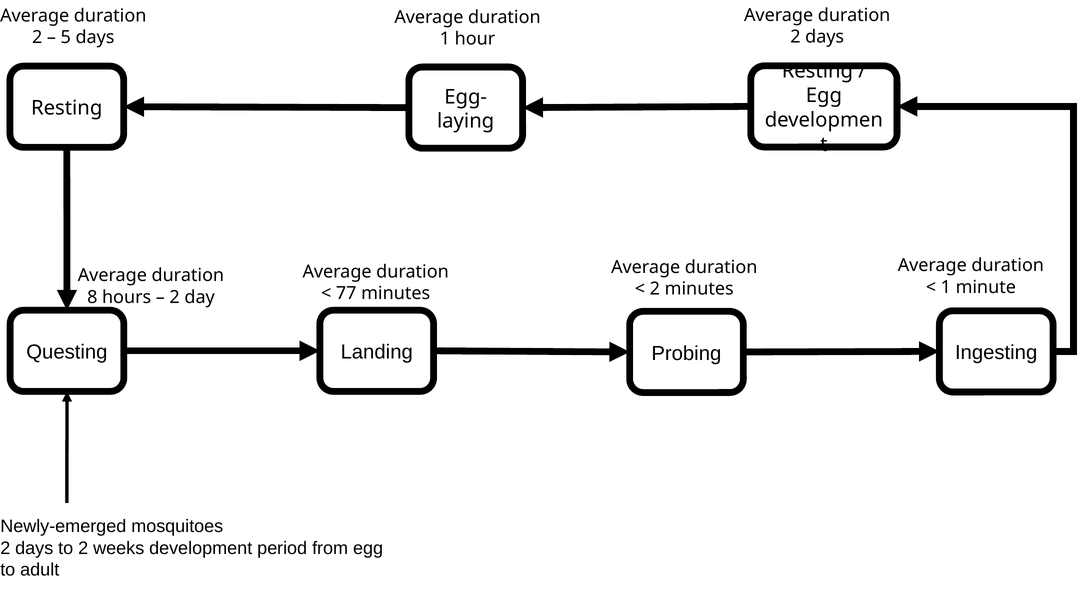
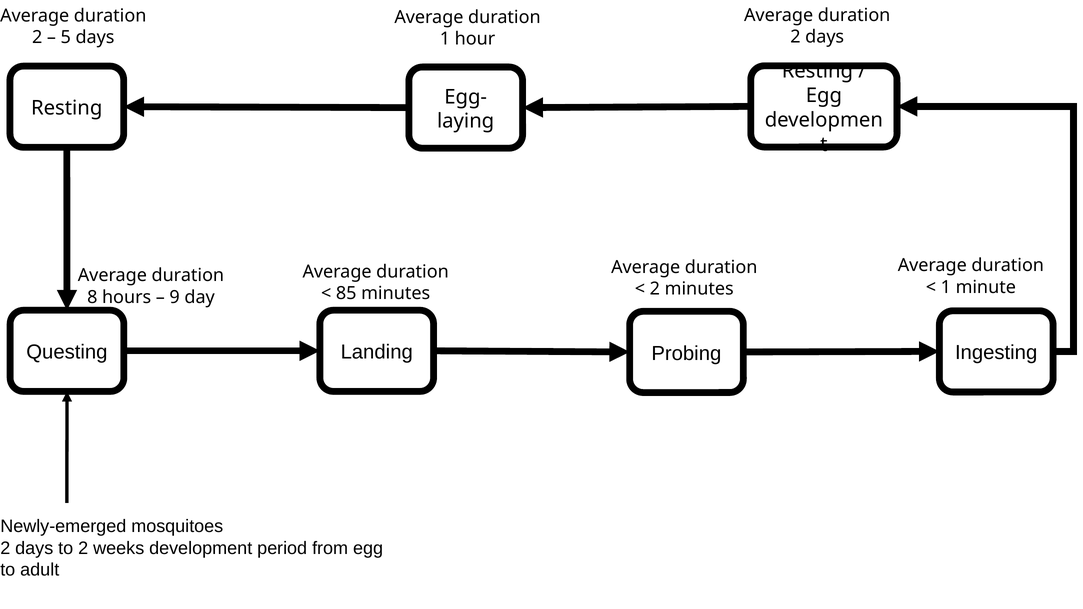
77: 77 -> 85 (346, 294)
2: 2 -> 9 (175, 297)
